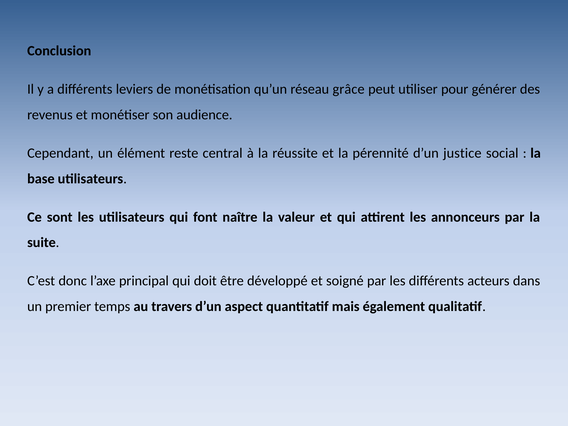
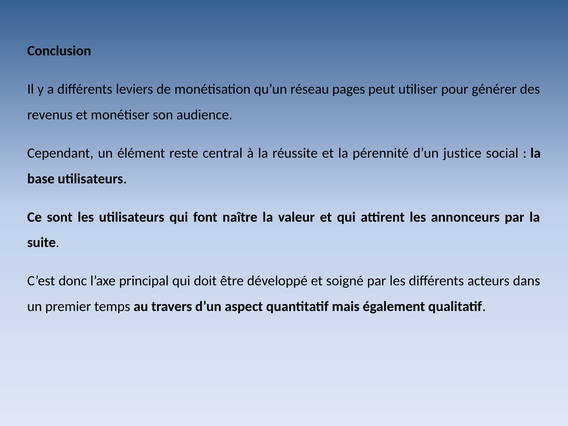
grâce: grâce -> pages (349, 89)
